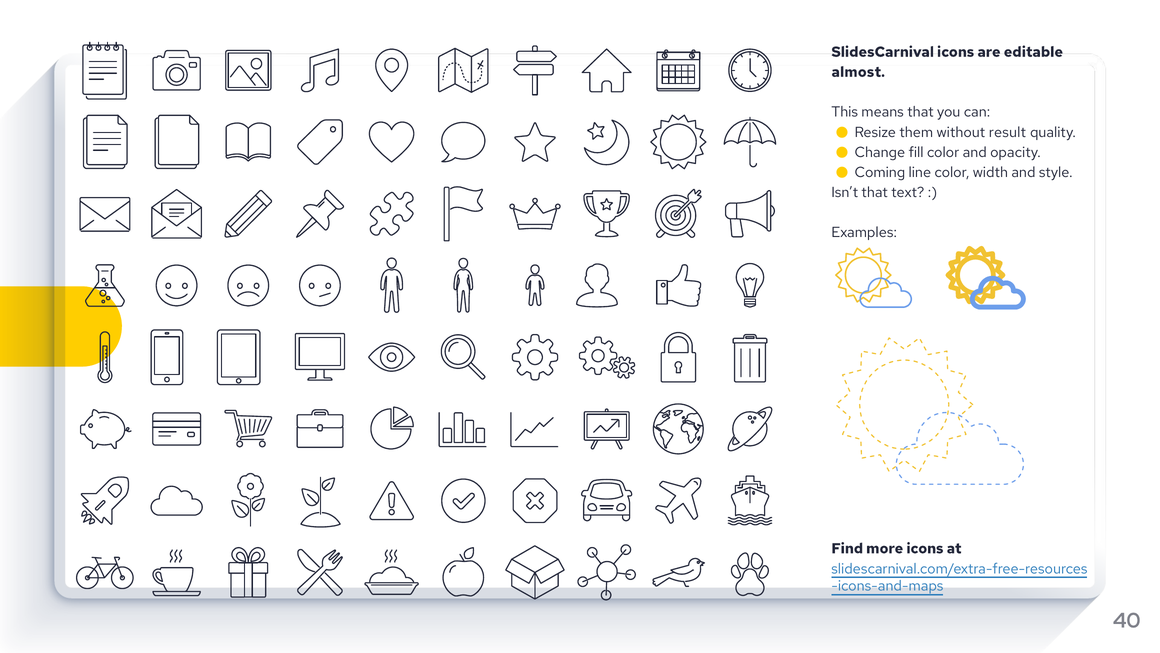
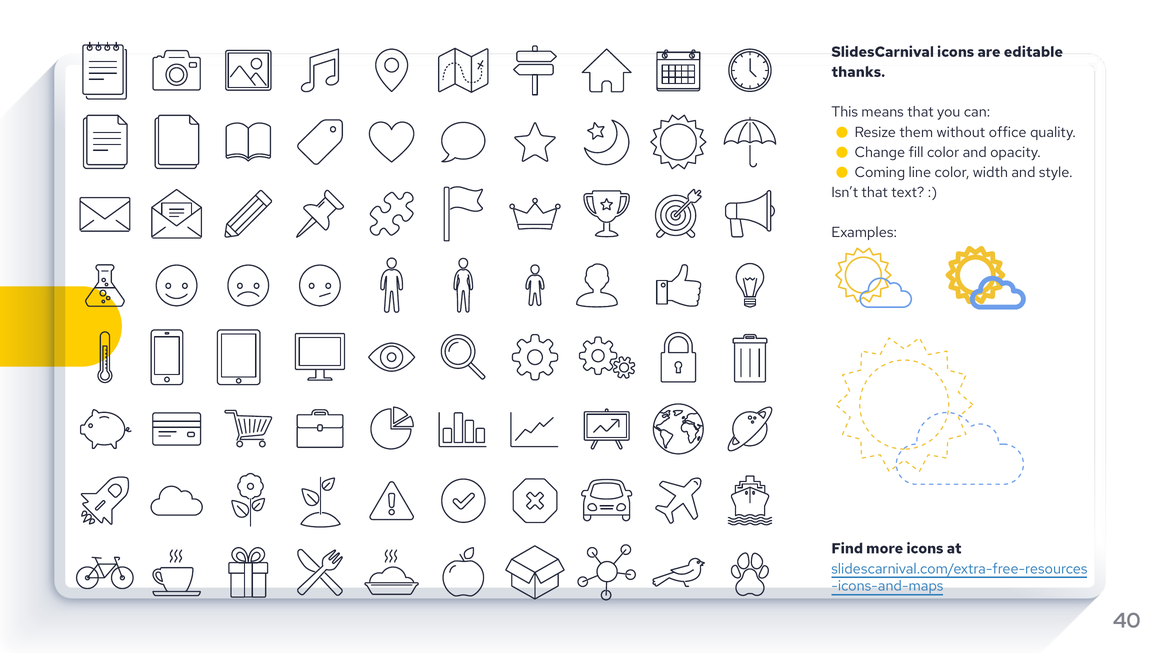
almost: almost -> thanks (858, 72)
result: result -> office (1008, 132)
